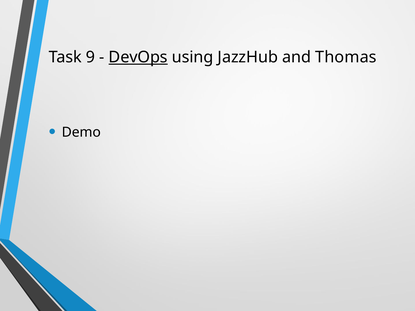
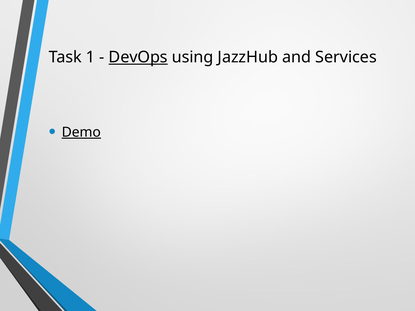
9: 9 -> 1 (91, 57)
Thomas: Thomas -> Services (346, 57)
Demo underline: none -> present (81, 132)
